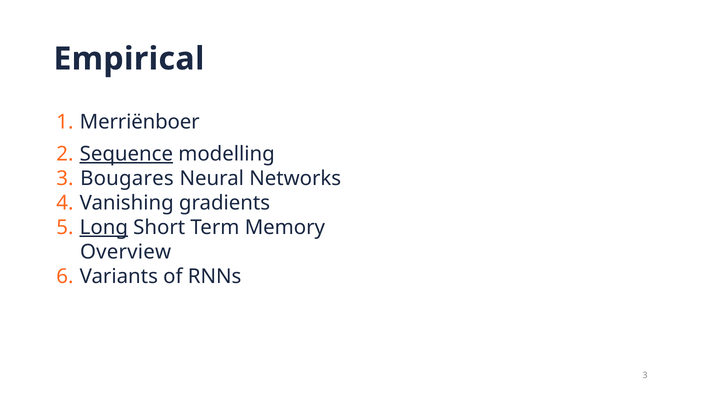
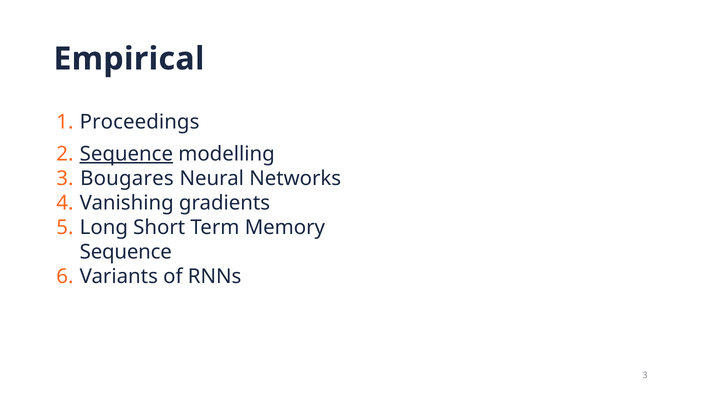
Merriënboer: Merriënboer -> Proceedings (140, 122)
Long underline: present -> none (104, 228)
Overview: Overview -> Sequence (126, 252)
